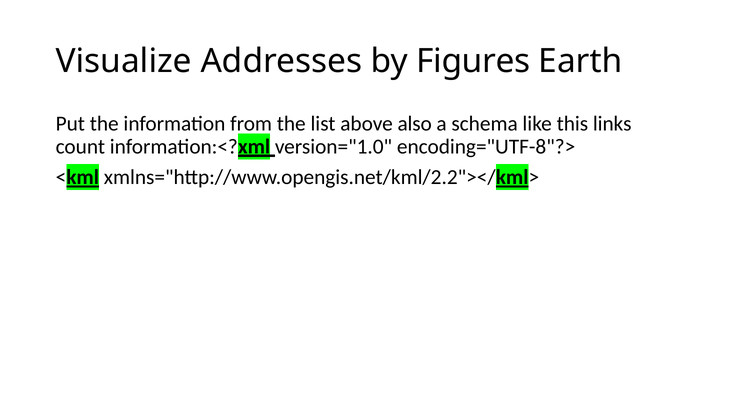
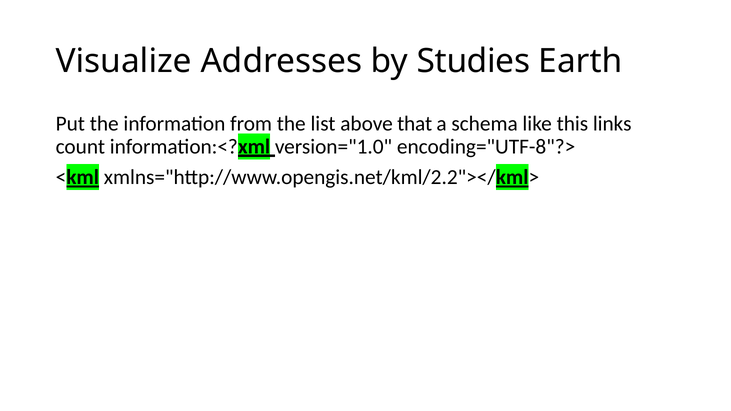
Figures: Figures -> Studies (473, 61)
also: also -> that (415, 124)
